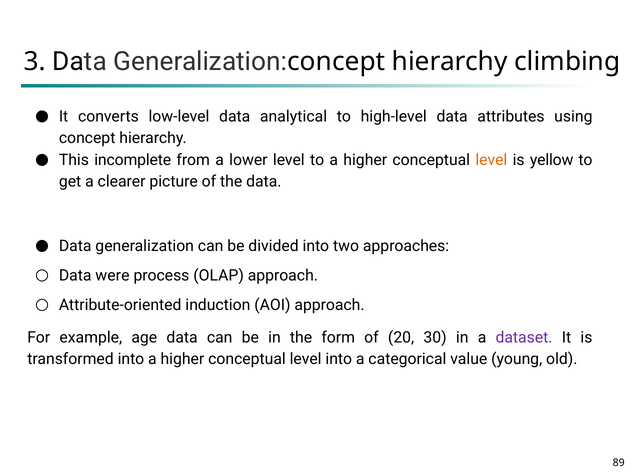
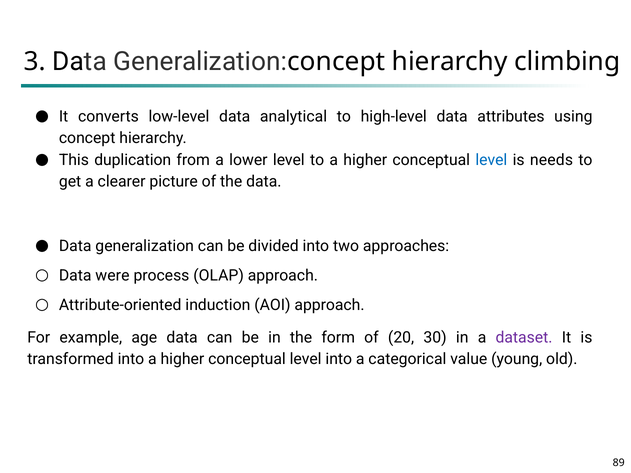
incomplete: incomplete -> duplication (133, 160)
level colour: orange -> blue (491, 160)
yellow: yellow -> needs (552, 160)
